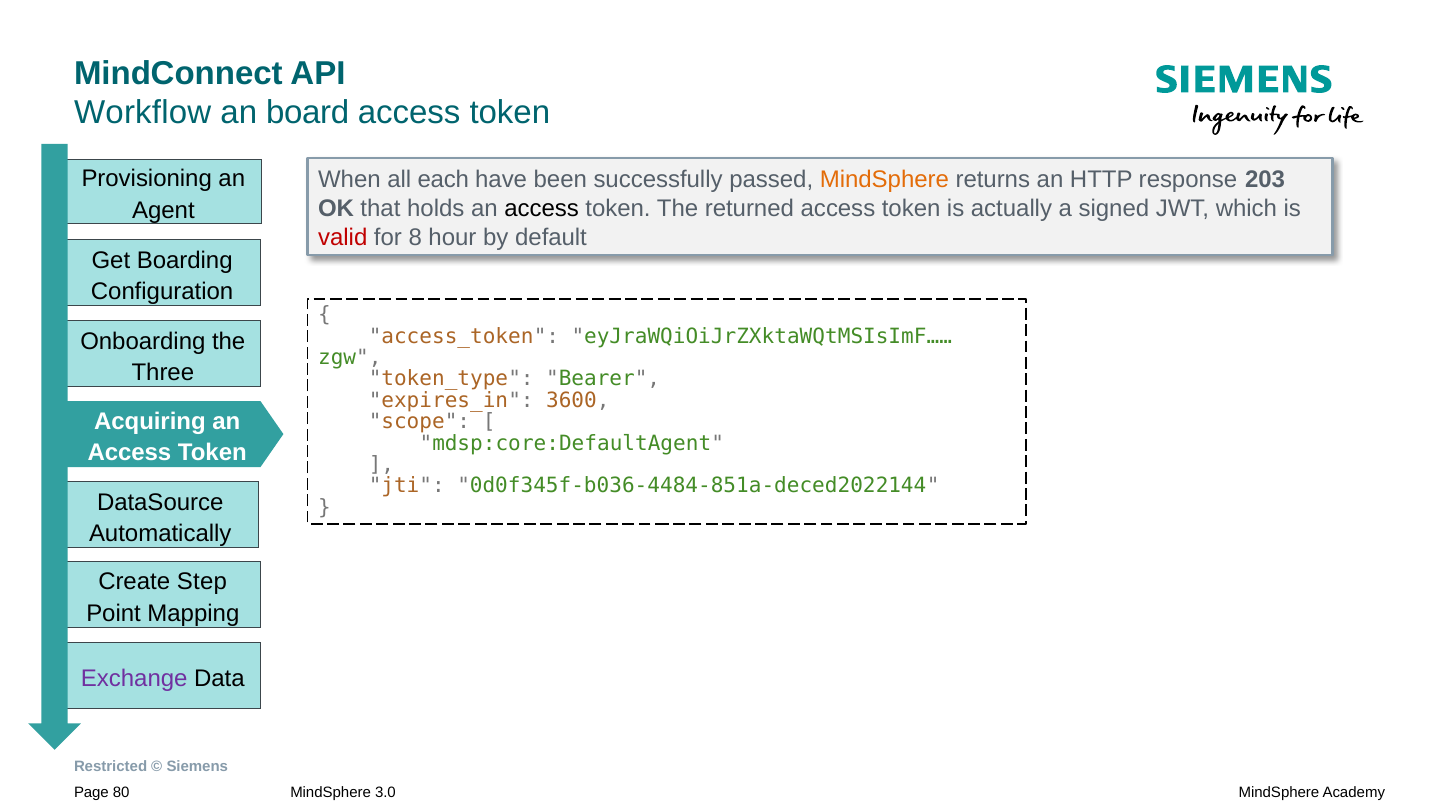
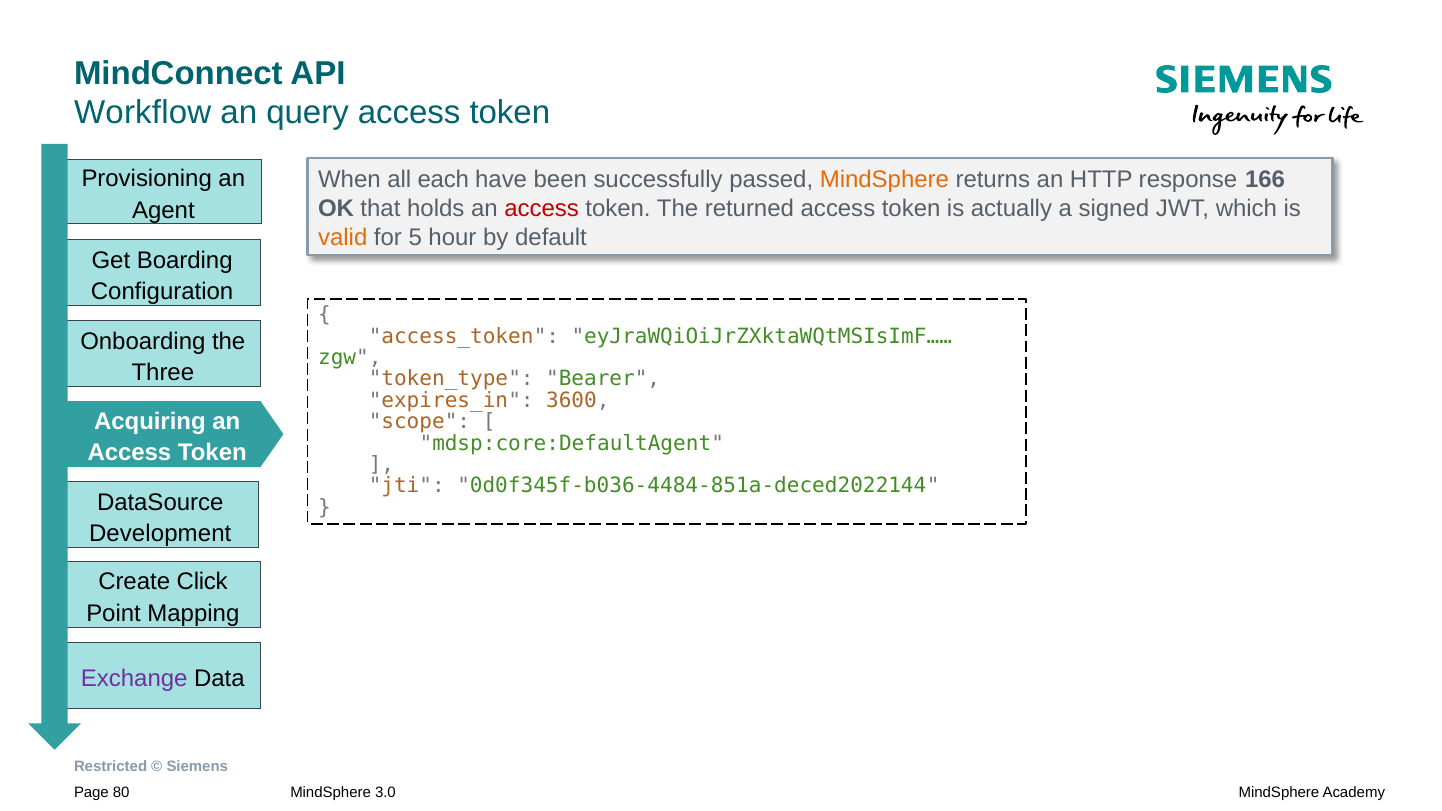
board: board -> query (308, 113)
203: 203 -> 166 (1265, 179)
access colour: black -> red (542, 208)
valid colour: red -> orange (343, 237)
8: 8 -> 5 (415, 237)
Automatically: Automatically -> Development (160, 534)
Step: Step -> Click (202, 582)
